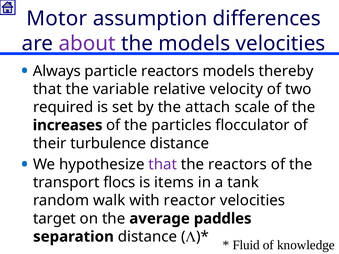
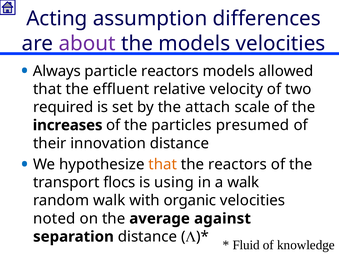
Motor: Motor -> Acting (57, 19)
thereby: thereby -> allowed (286, 71)
variable: variable -> effluent (121, 89)
flocculator: flocculator -> presumed (252, 125)
turbulence: turbulence -> innovation (108, 143)
that colour: purple -> orange (163, 165)
items: items -> using (174, 183)
a tank: tank -> walk (243, 183)
reactor: reactor -> organic (190, 201)
target: target -> noted (54, 219)
paddles: paddles -> against (223, 219)
